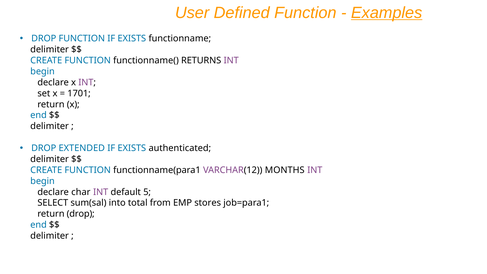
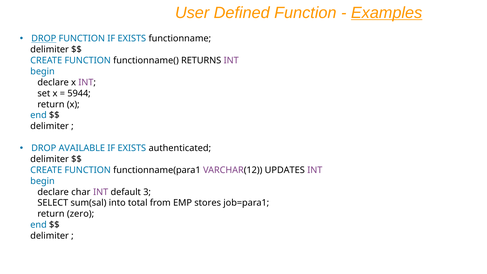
DROP underline: none -> present (44, 39)
1701: 1701 -> 5944 (79, 93)
EXTENDED: EXTENDED -> AVAILABLE (82, 148)
MONTHS: MONTHS -> UPDATES (285, 170)
5: 5 -> 3 (147, 192)
return drop: drop -> zero (81, 214)
